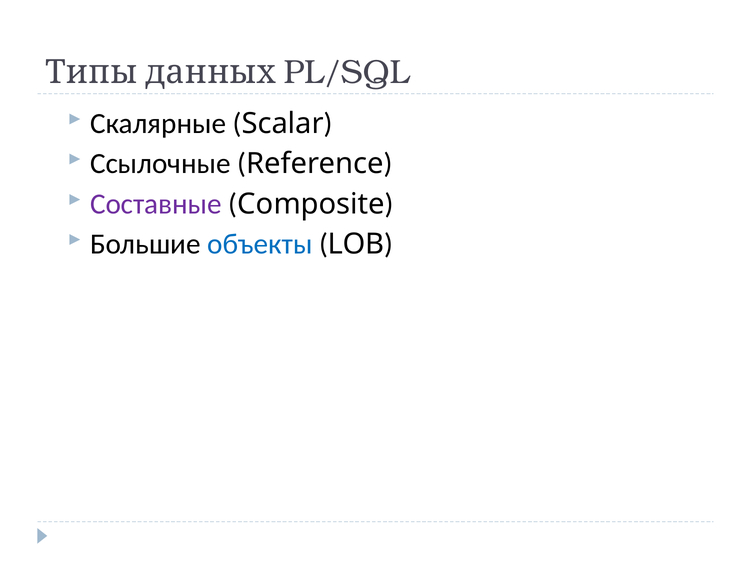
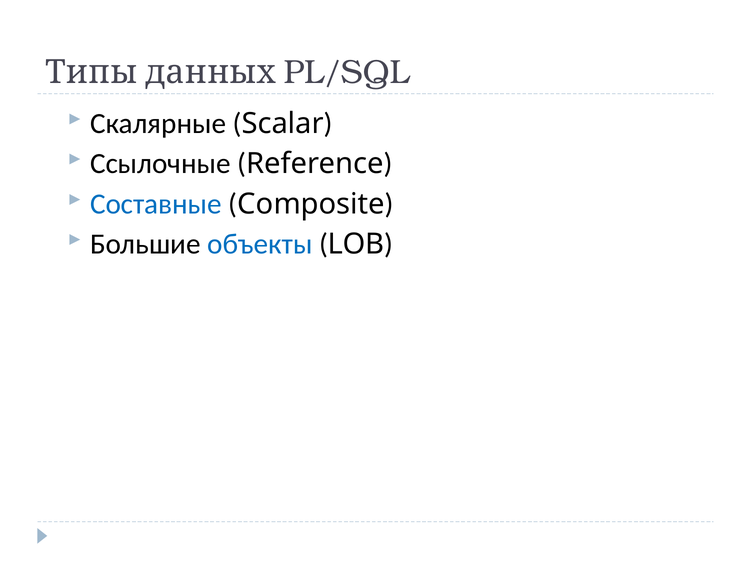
Составные colour: purple -> blue (156, 204)
